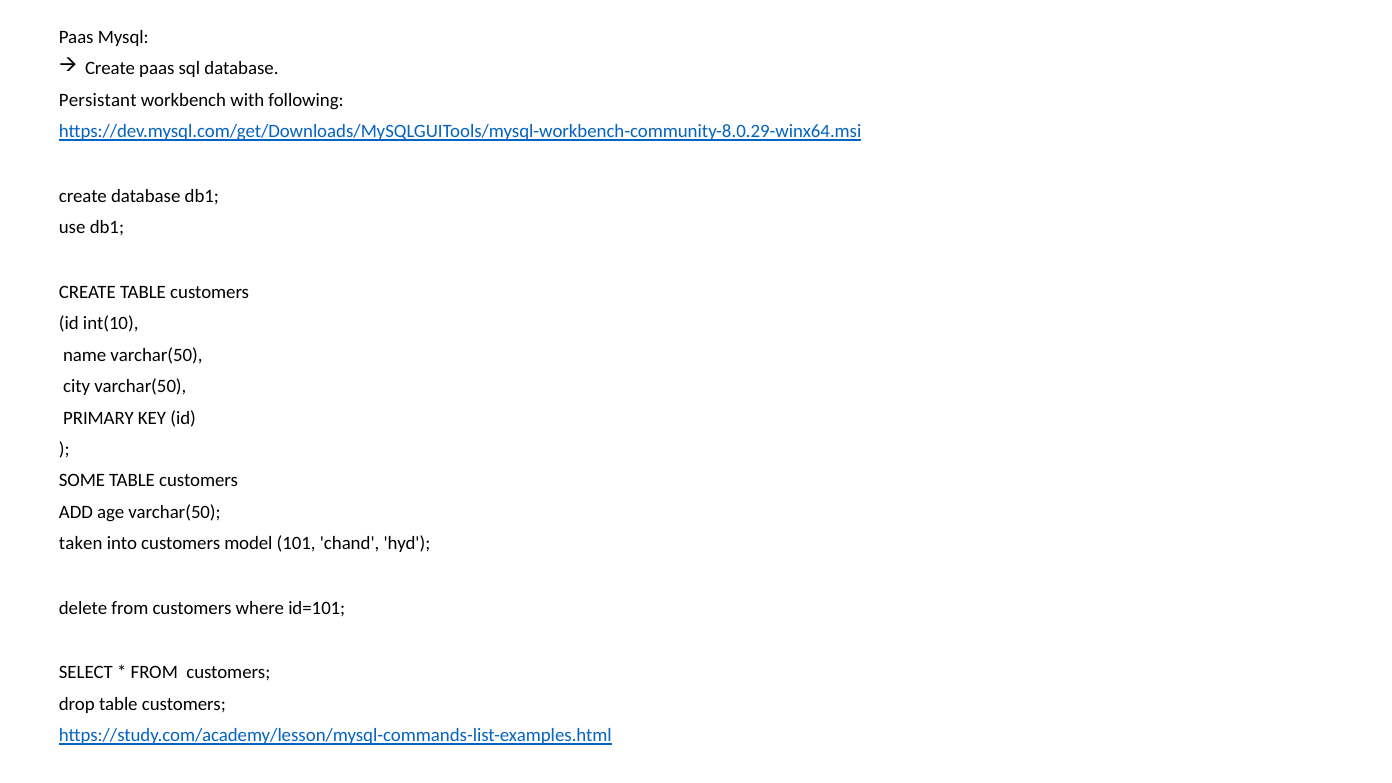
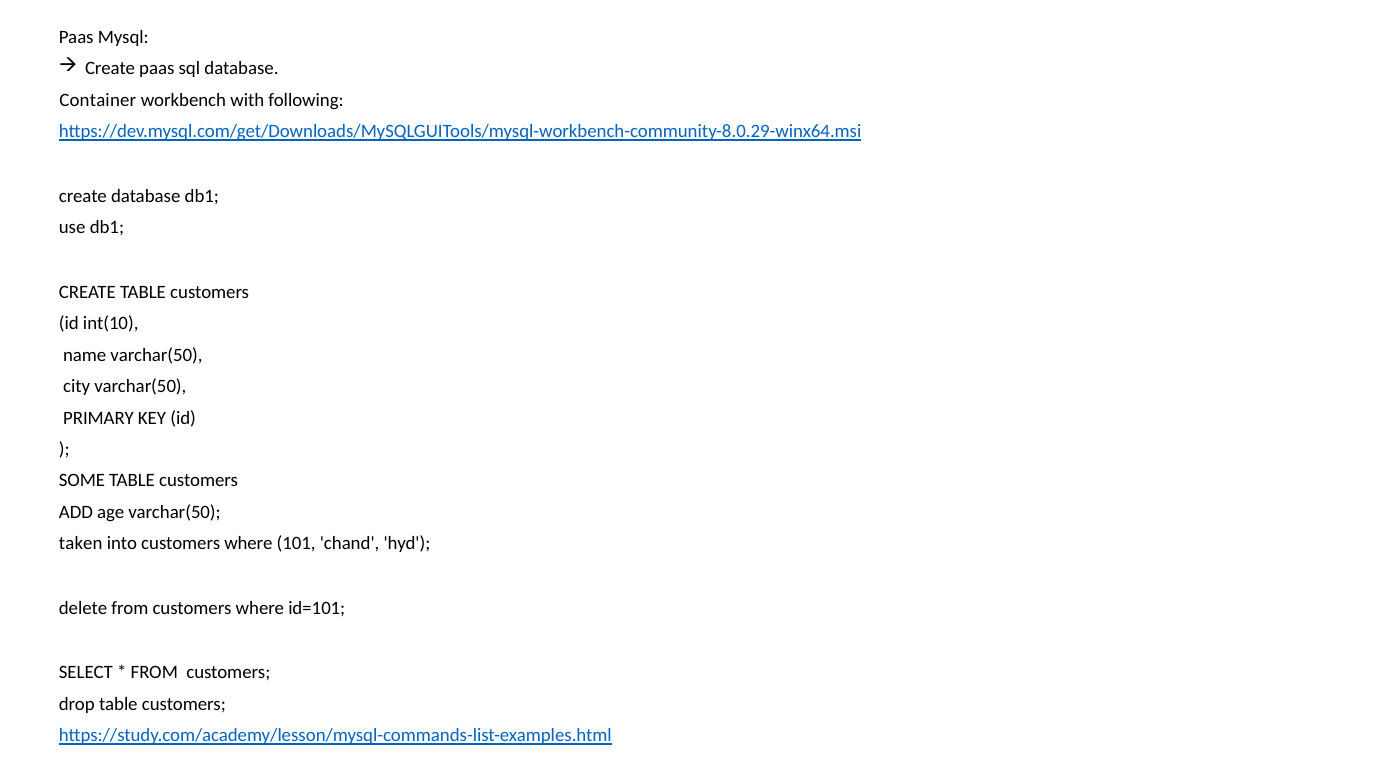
Persistant: Persistant -> Container (98, 100)
into customers model: model -> where (248, 543)
